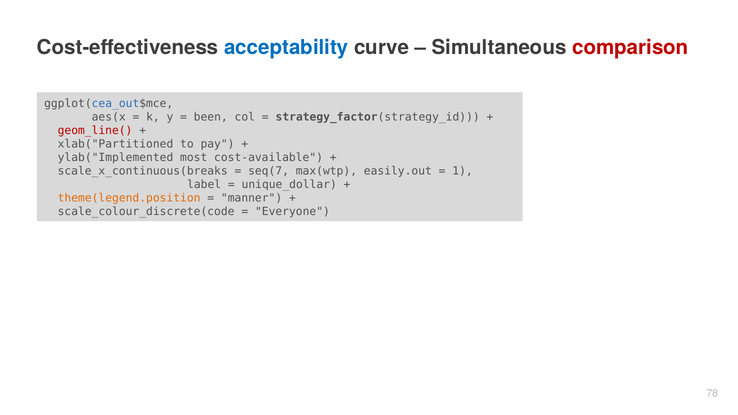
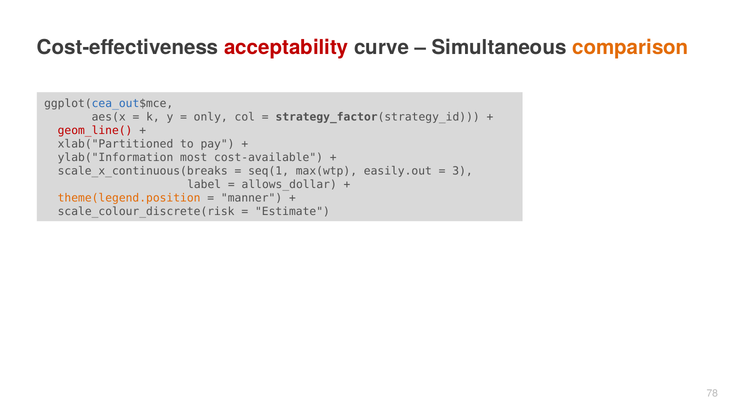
acceptability colour: blue -> red (286, 48)
comparison colour: red -> orange (630, 48)
been: been -> only (211, 117)
ylab("Implemented: ylab("Implemented -> ylab("Information (115, 158)
seq(7: seq(7 -> seq(1 (269, 171)
1: 1 -> 3 (463, 171)
unique_dollar: unique_dollar -> allows_dollar (289, 185)
scale_colour_discrete(code: scale_colour_discrete(code -> scale_colour_discrete(risk (146, 212)
Everyone: Everyone -> Estimate (292, 212)
